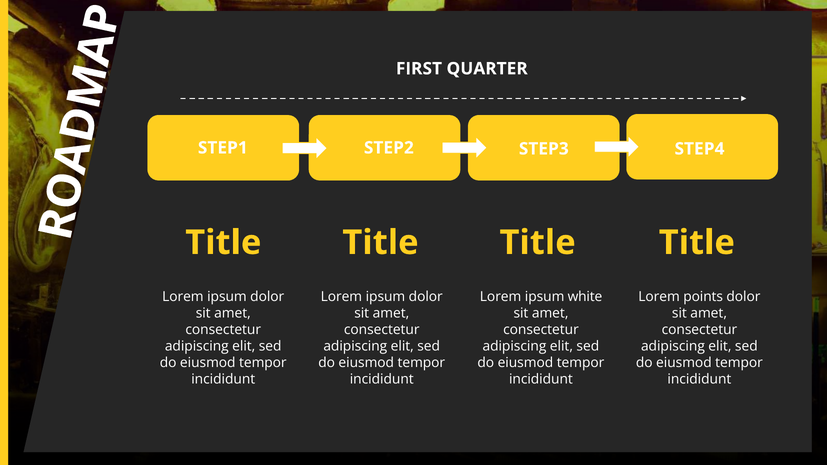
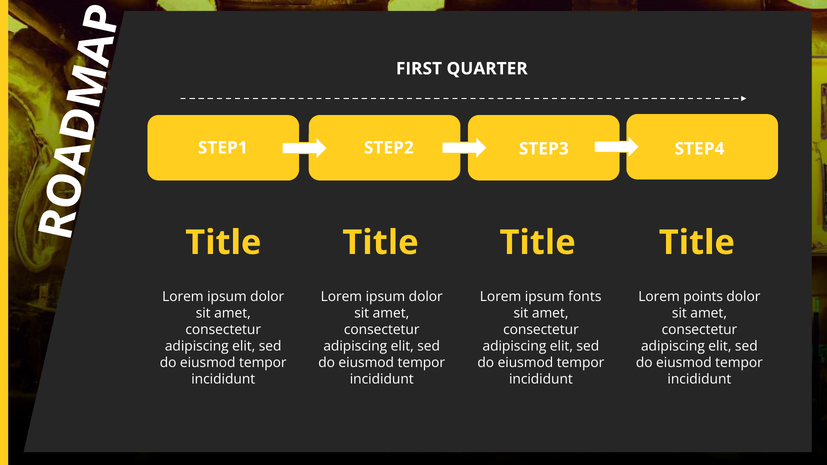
white: white -> fonts (585, 297)
